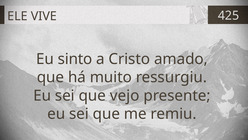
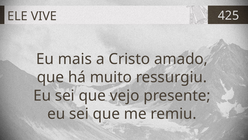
sinto: sinto -> mais (75, 59)
